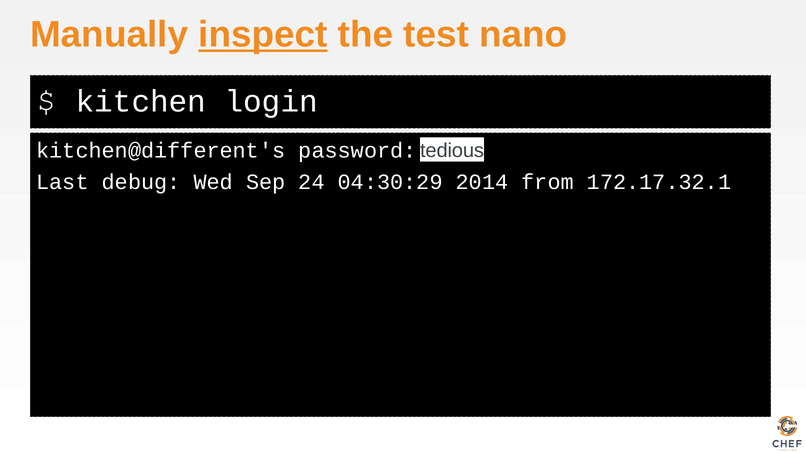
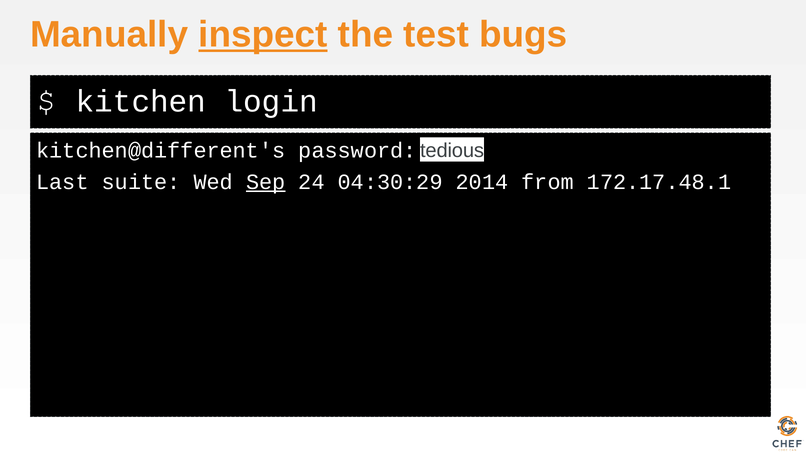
nano: nano -> bugs (523, 35)
debug: debug -> suite (141, 182)
Sep underline: none -> present (266, 182)
172.17.32.1: 172.17.32.1 -> 172.17.48.1 (659, 182)
